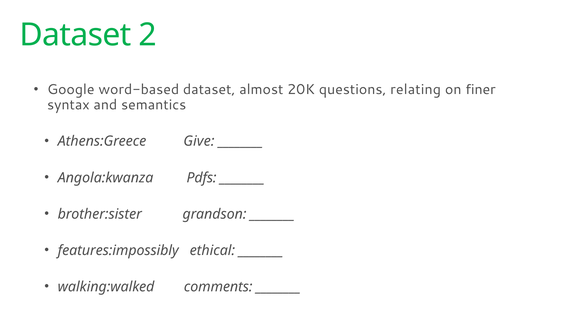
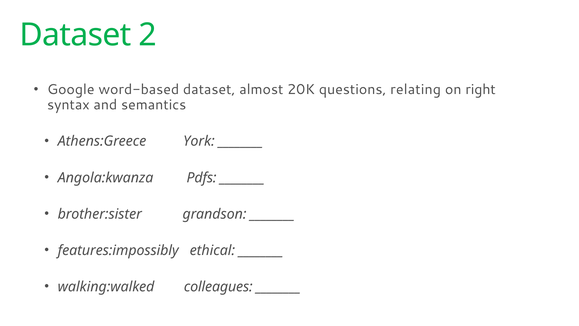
finer: finer -> right (481, 90)
Give: Give -> York (199, 141)
comments: comments -> colleagues (218, 286)
